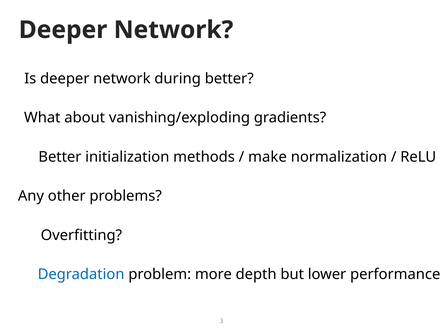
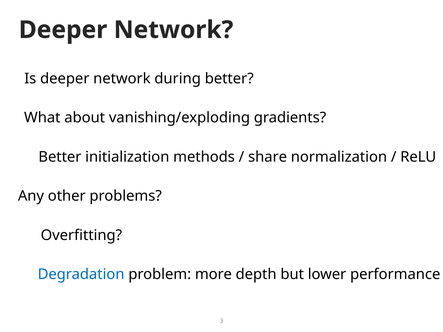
make: make -> share (268, 157)
